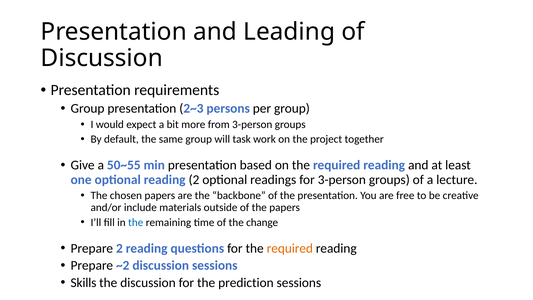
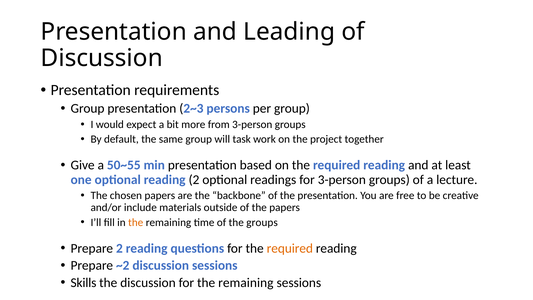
the colour: blue -> orange (136, 222)
the change: change -> groups (262, 222)
for the prediction: prediction -> remaining (246, 283)
